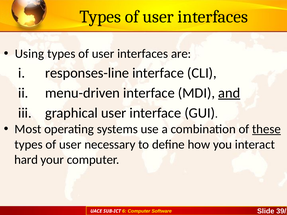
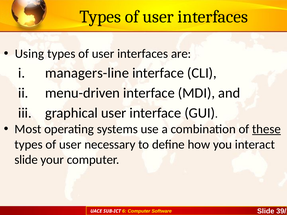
responses-line: responses-line -> managers-line (87, 73)
and underline: present -> none (229, 93)
hard: hard -> slide (26, 160)
